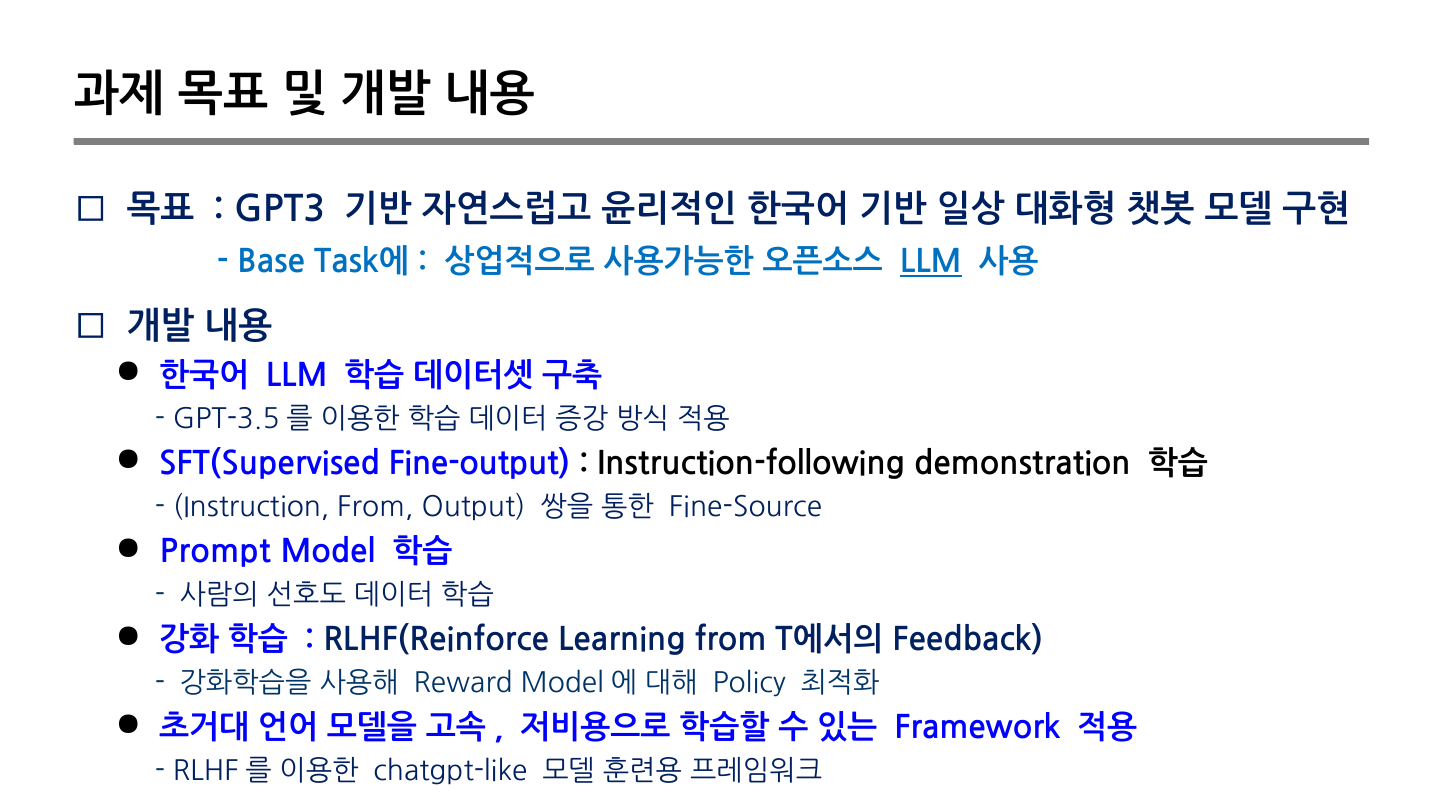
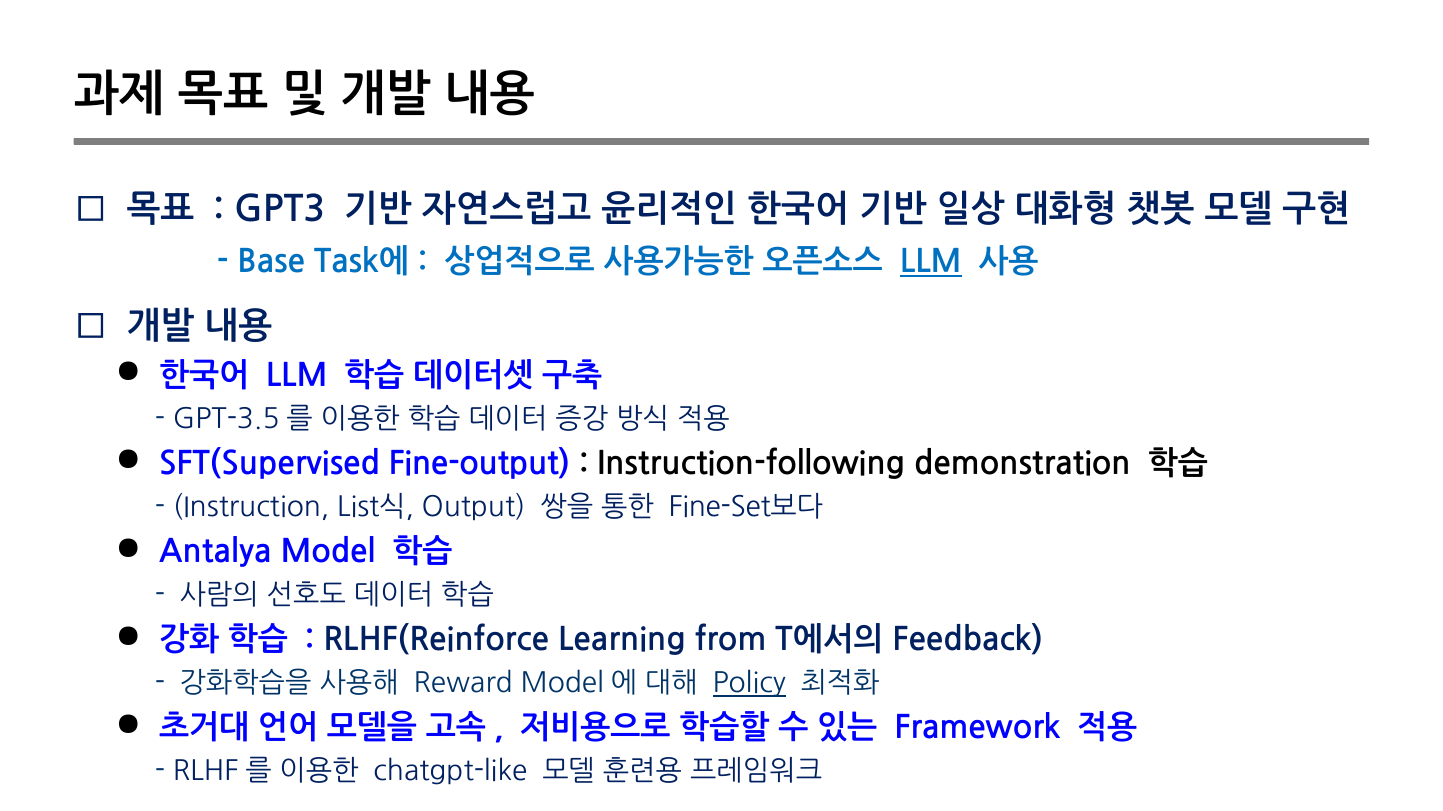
Instruction From: From -> List식 (376, 508)
Fine-Source: Fine-Source -> Fine-Set보다 (746, 508)
Prompt: Prompt -> Antalya (215, 552)
Policy underline: none -> present (749, 684)
